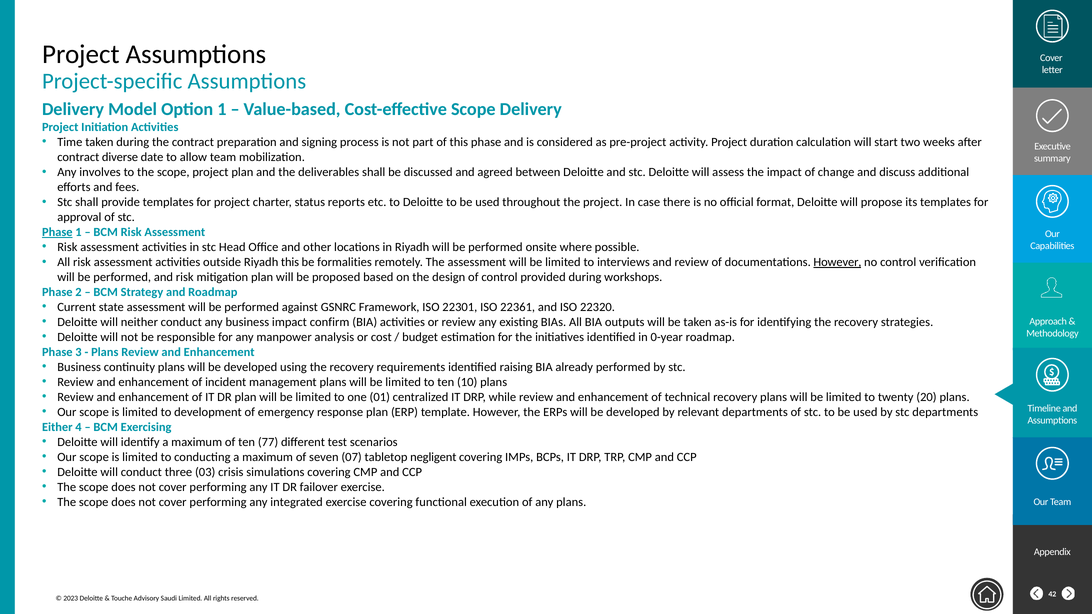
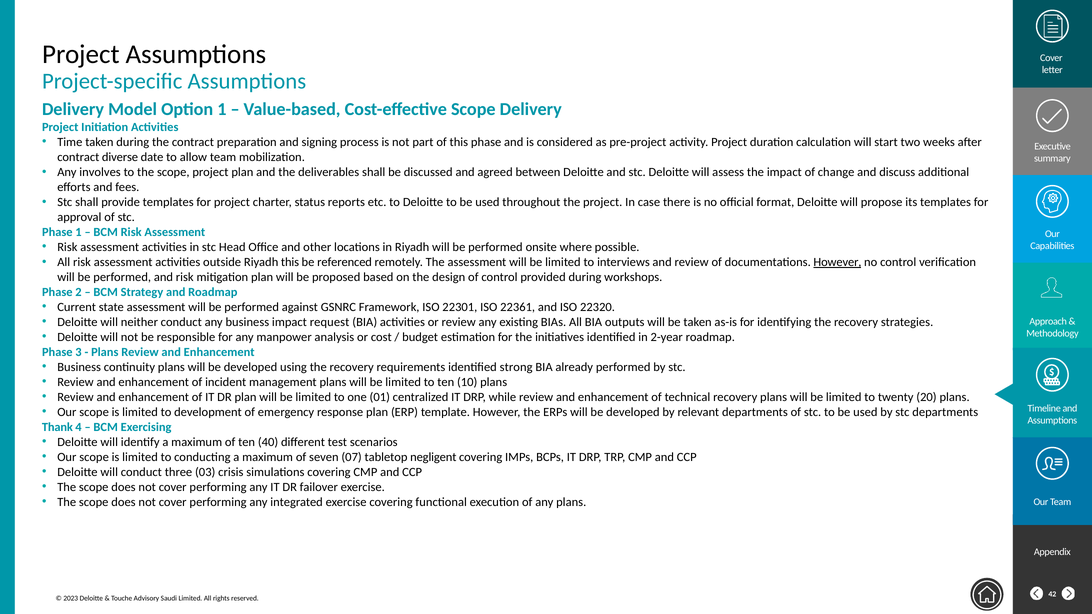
Phase underline: present -> none (57, 232)
formalities: formalities -> referenced (345, 262)
confirm: confirm -> request (330, 322)
0-year: 0-year -> 2-year (667, 337)
raising: raising -> strong (516, 367)
Either: Either -> Thank (57, 427)
77: 77 -> 40 (268, 442)
